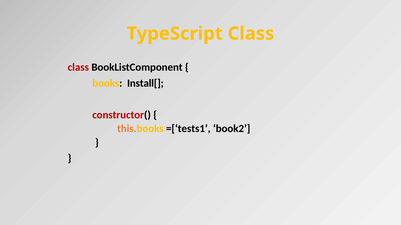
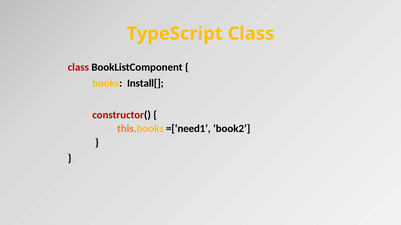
=[‘tests1: =[‘tests1 -> =[‘need1 (188, 129)
